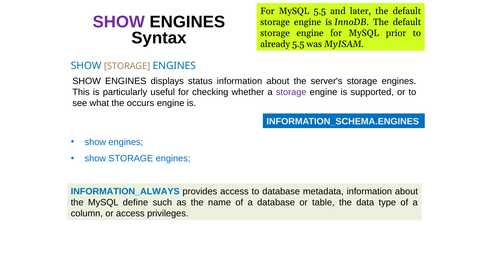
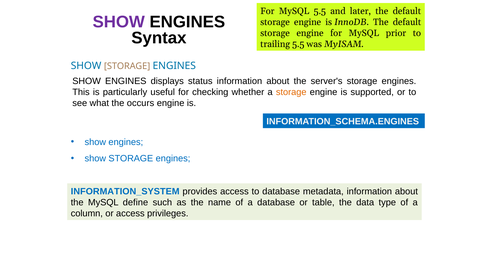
already: already -> trailing (275, 44)
storage colour: purple -> orange (291, 92)
INFORMATION_ALWAYS: INFORMATION_ALWAYS -> INFORMATION_SYSTEM (125, 191)
